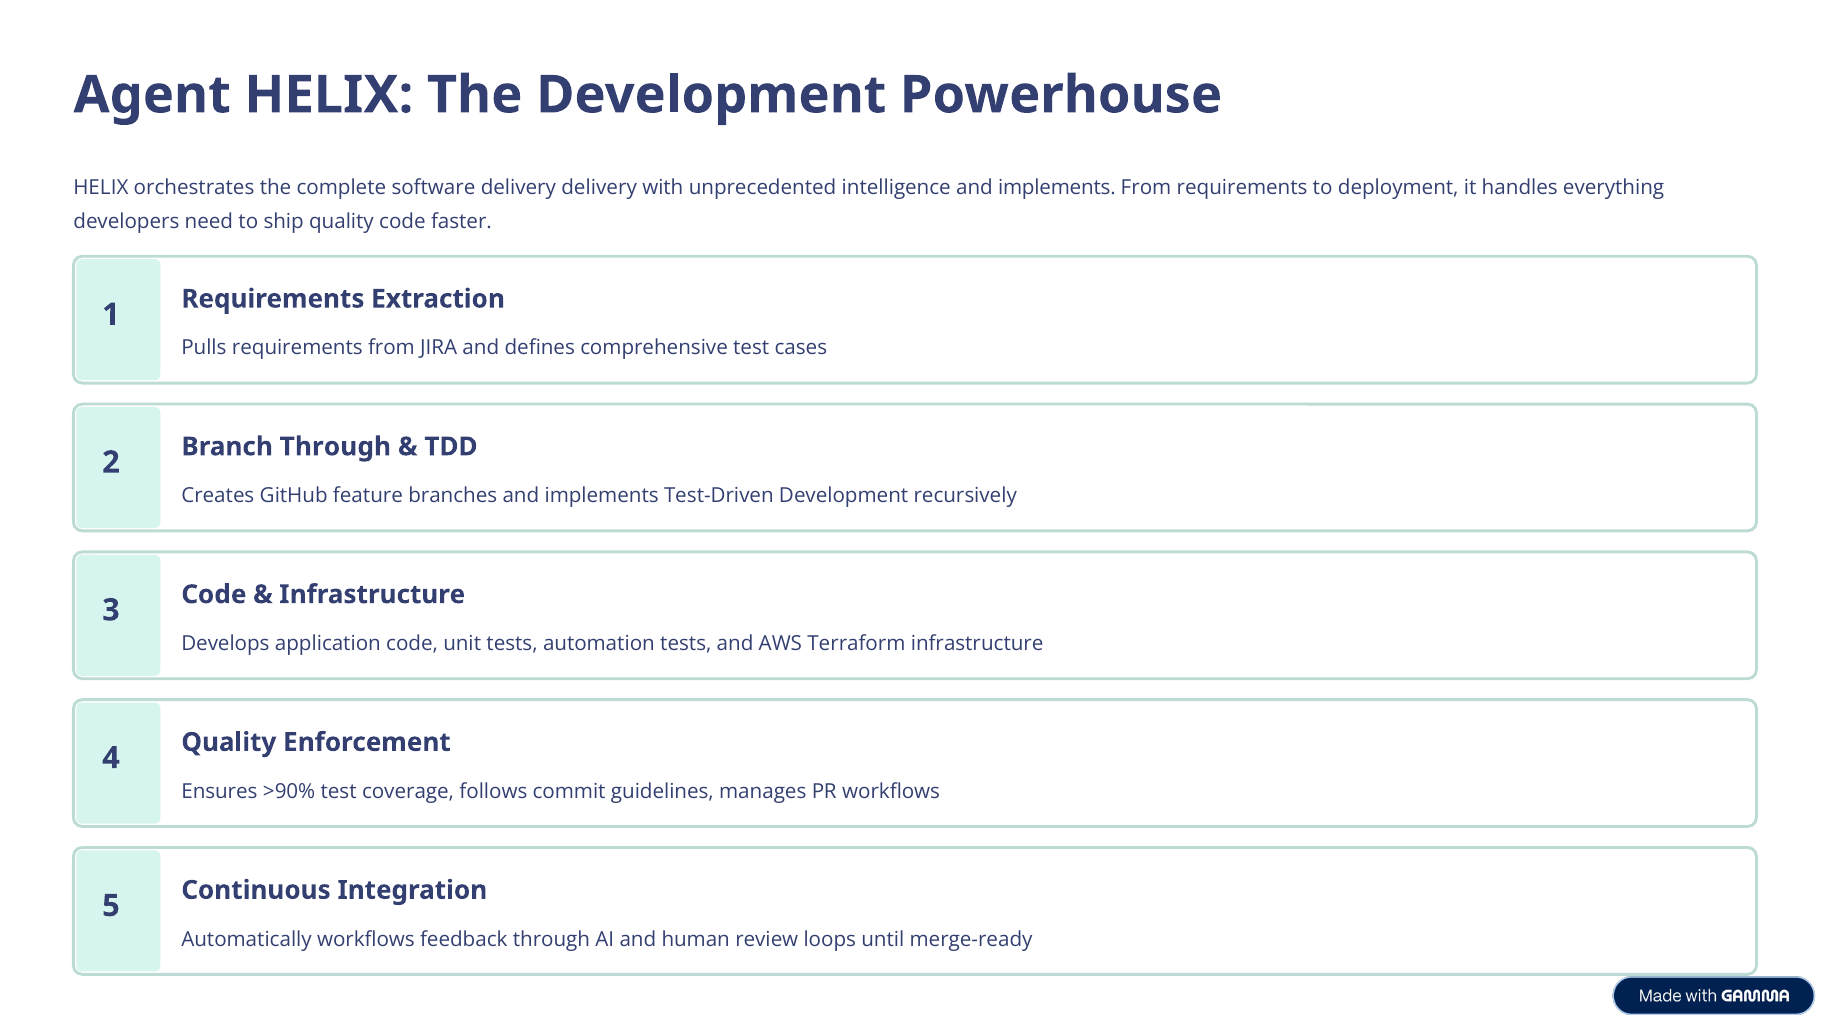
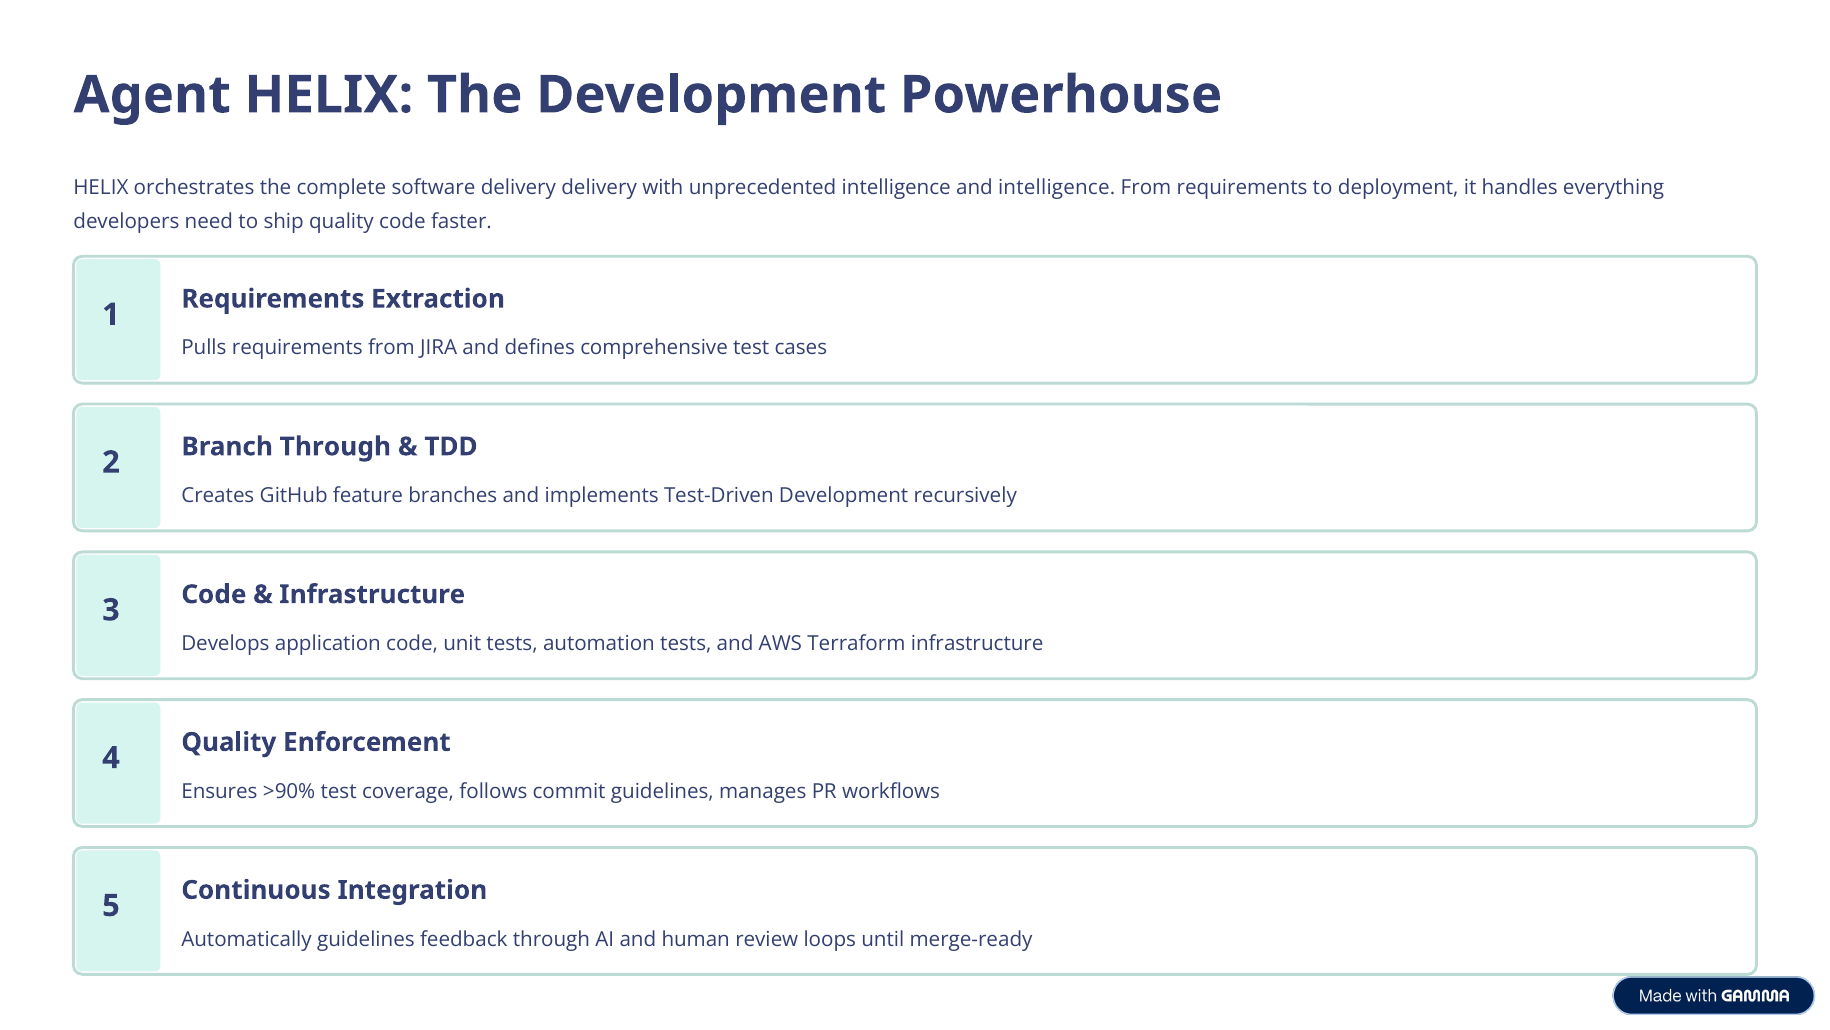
intelligence and implements: implements -> intelligence (1057, 188)
Automatically workflows: workflows -> guidelines (366, 939)
